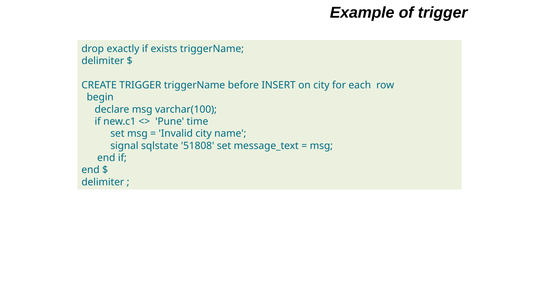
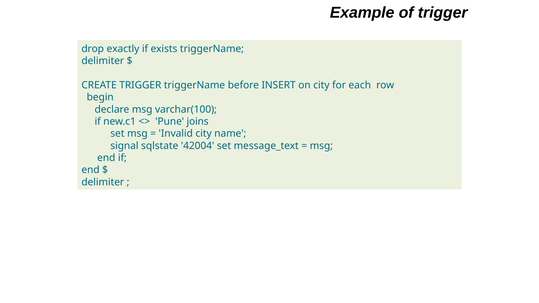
time: time -> joins (198, 122)
51808: 51808 -> 42004 (198, 146)
